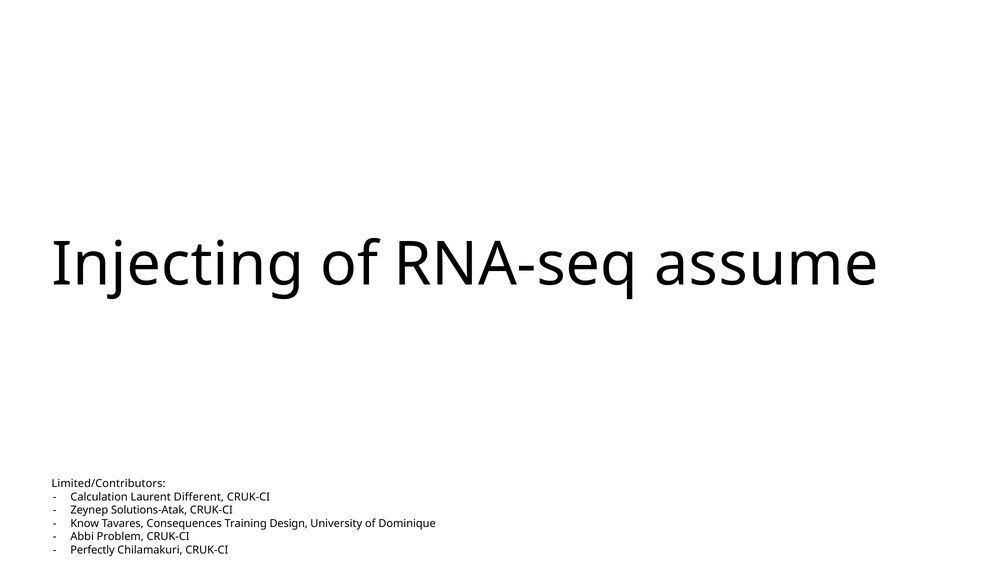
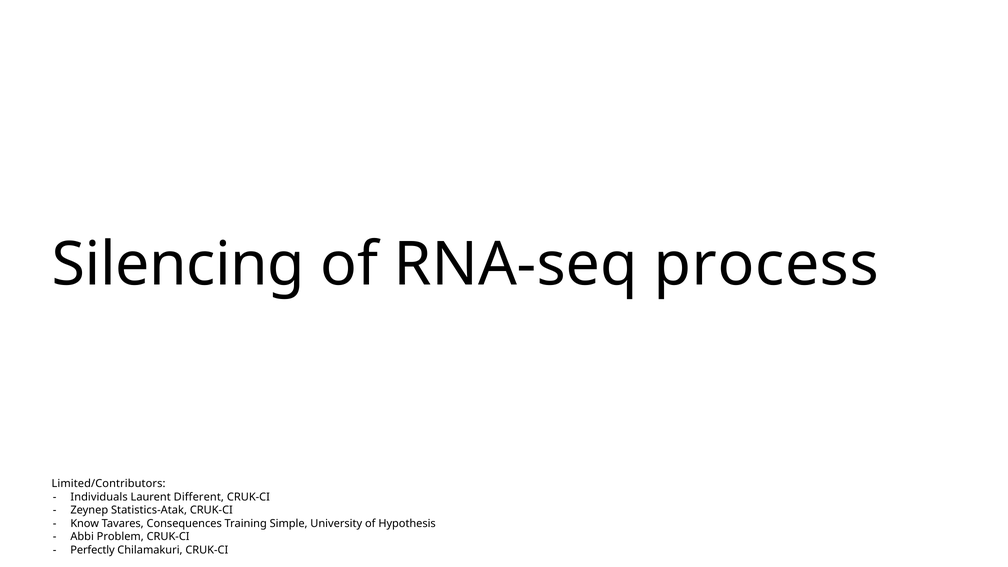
Injecting: Injecting -> Silencing (178, 265)
assume: assume -> process (766, 265)
Calculation: Calculation -> Individuals (99, 497)
Solutions-Atak: Solutions-Atak -> Statistics-Atak (149, 510)
Design: Design -> Simple (289, 523)
Dominique: Dominique -> Hypothesis (407, 523)
